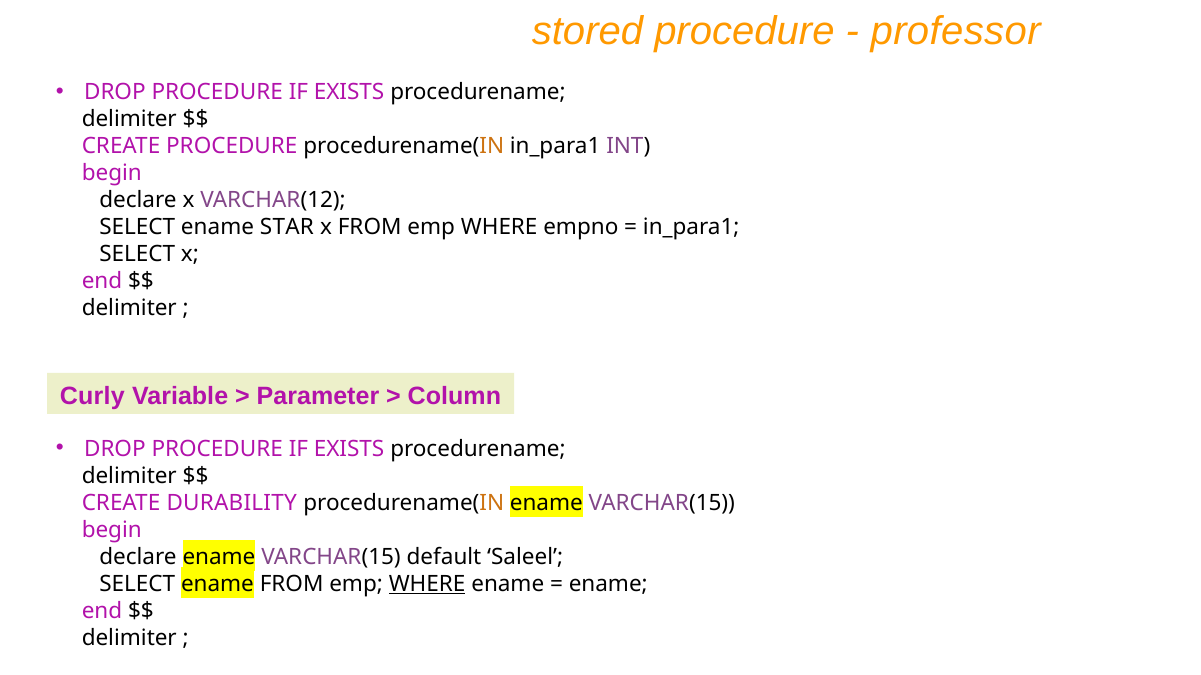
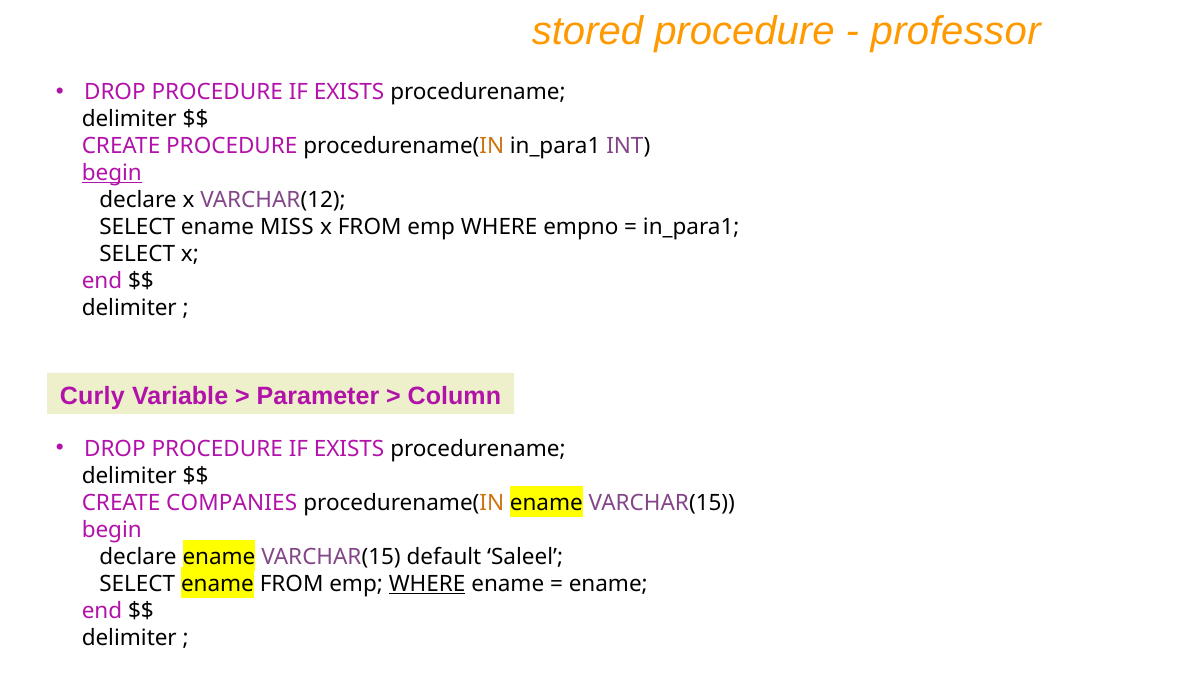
begin underline: none -> present (112, 173)
STAR: STAR -> MISS (287, 227)
DURABILITY: DURABILITY -> COMPANIES (232, 503)
